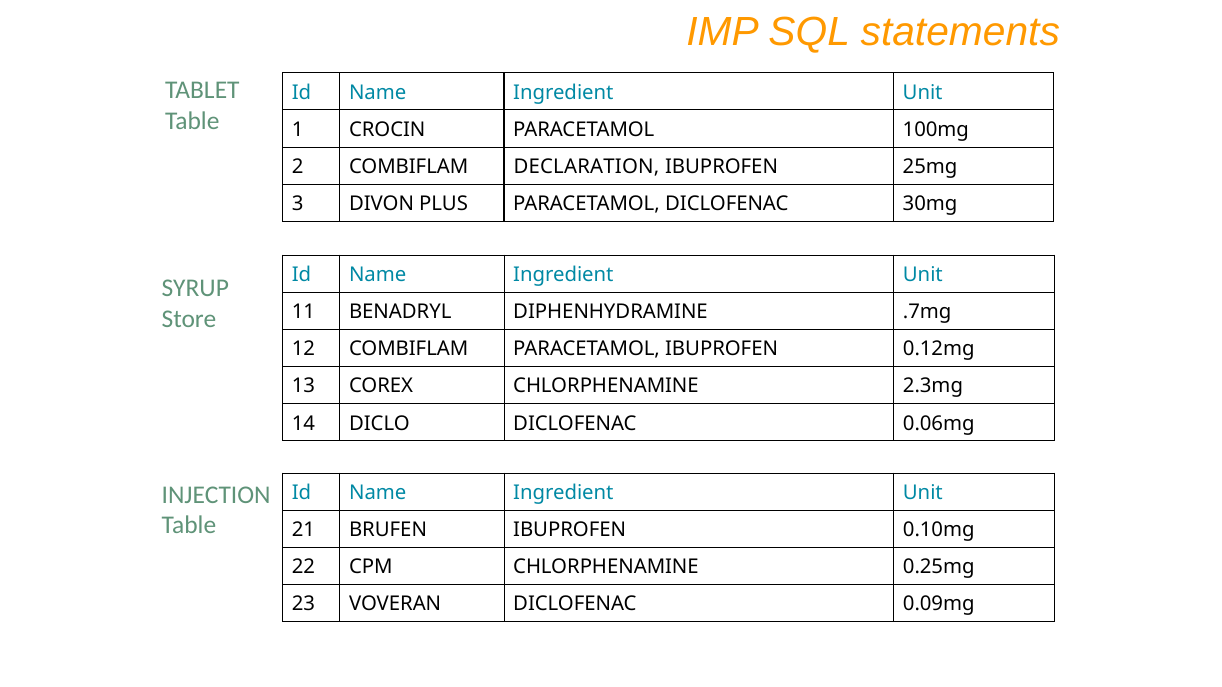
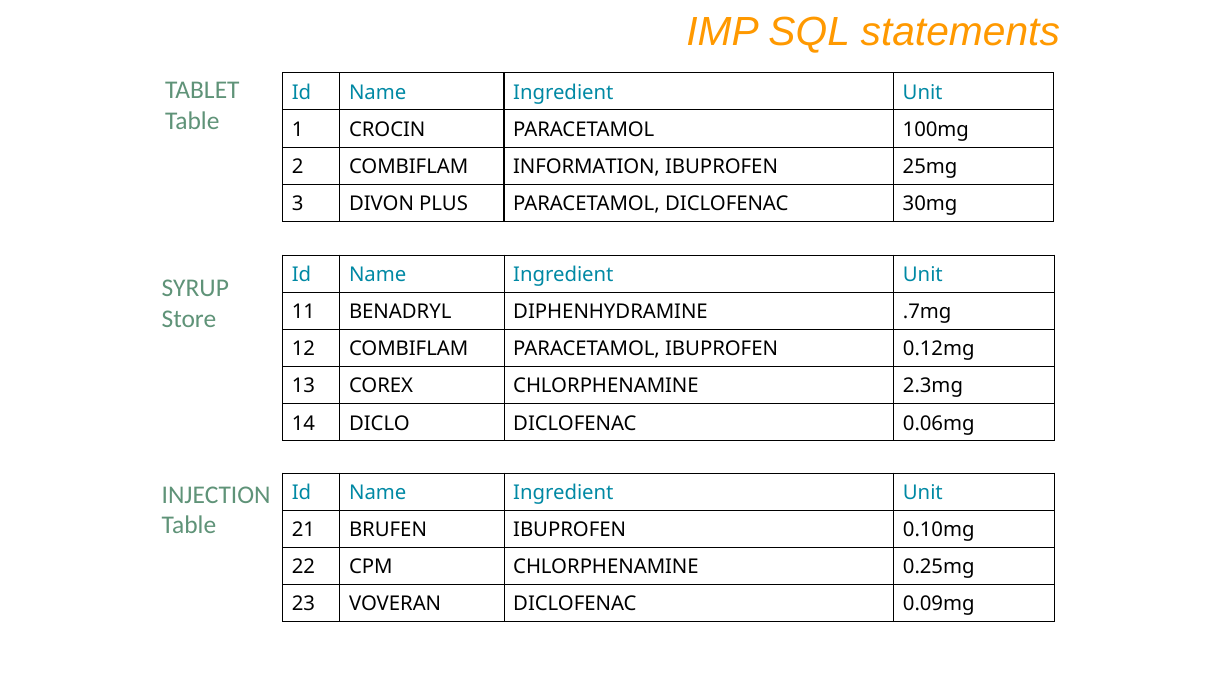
DECLARATION: DECLARATION -> INFORMATION (587, 167)
